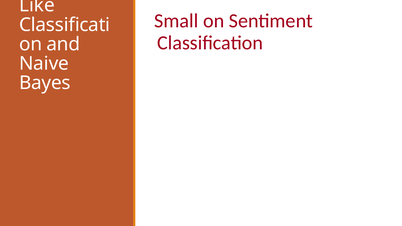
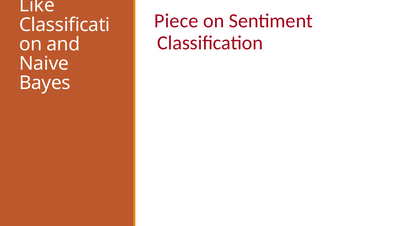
Small: Small -> Piece (176, 21)
